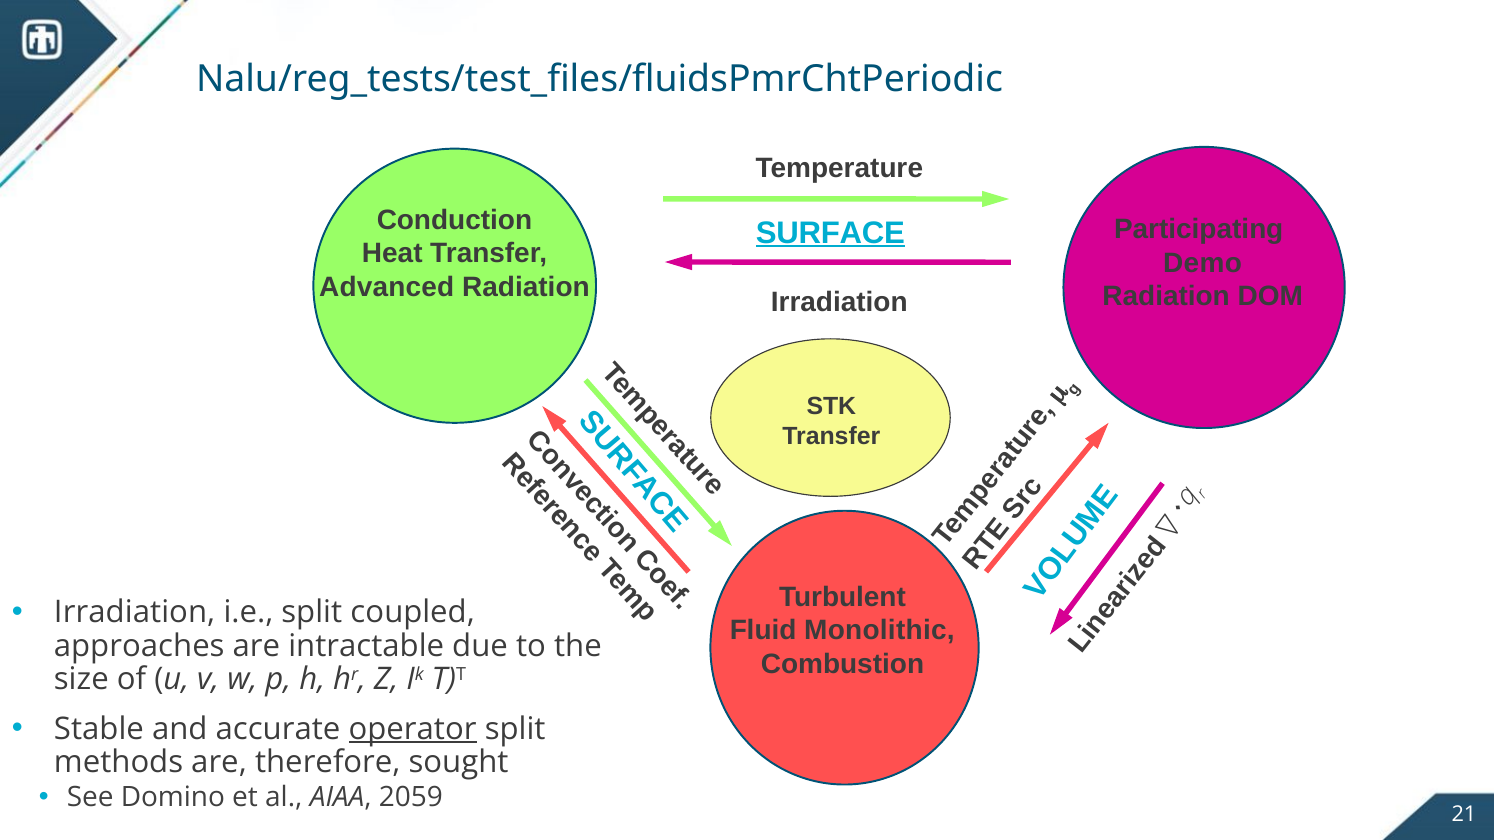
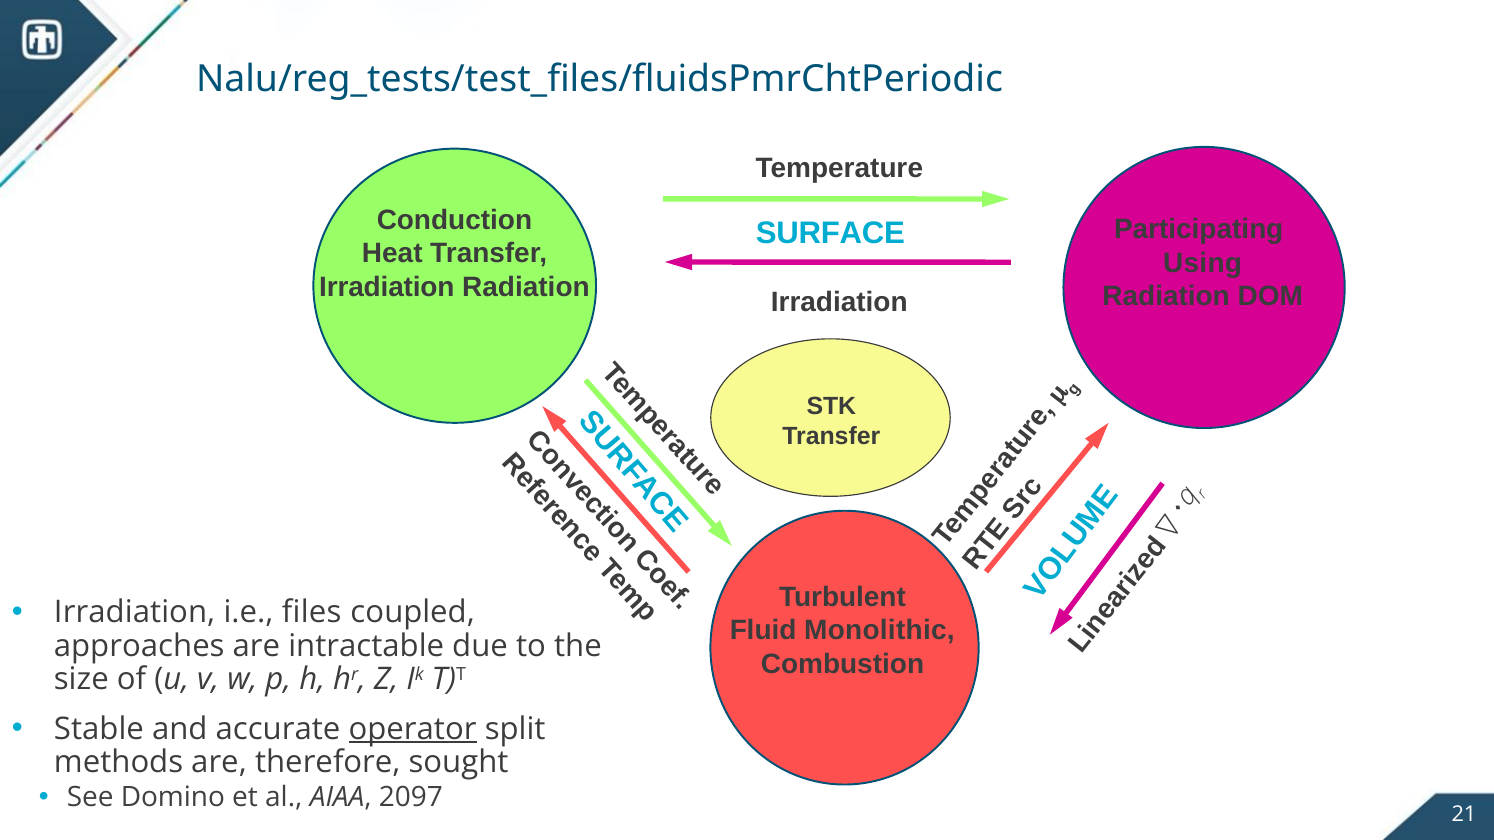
SURFACE underline: present -> none (830, 233)
Demo: Demo -> Using (1203, 263)
Advanced: Advanced -> Irradiation (387, 287)
i.e split: split -> files (312, 613)
2059: 2059 -> 2097 (411, 798)
